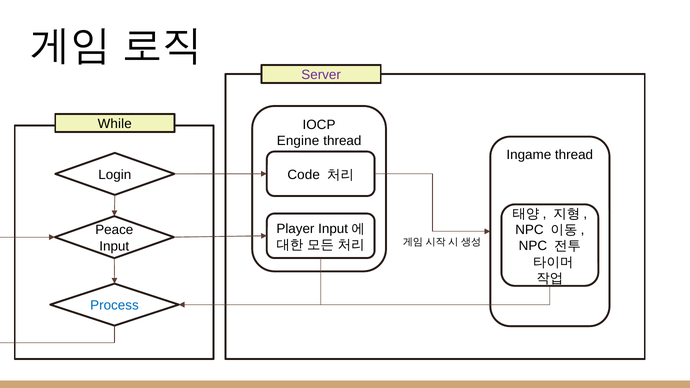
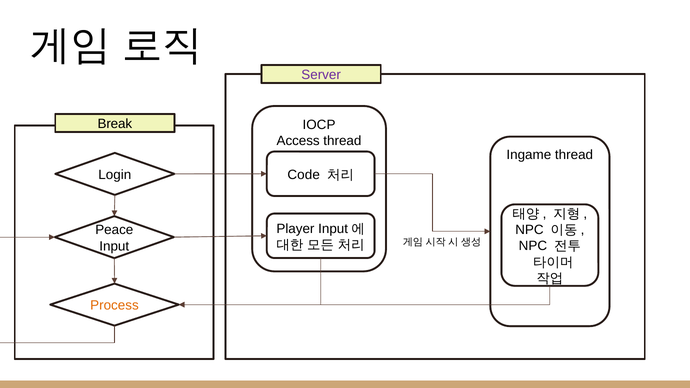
While: While -> Break (115, 124)
Engine: Engine -> Access (298, 141)
Process colour: blue -> orange (114, 306)
